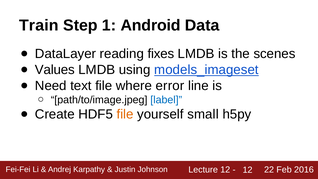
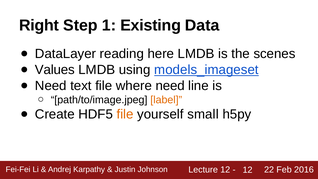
Train: Train -> Right (39, 25)
Android: Android -> Existing (151, 25)
fixes: fixes -> here (161, 54)
where error: error -> need (170, 86)
label colour: blue -> orange (166, 100)
